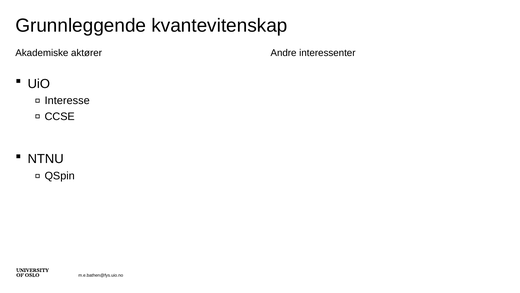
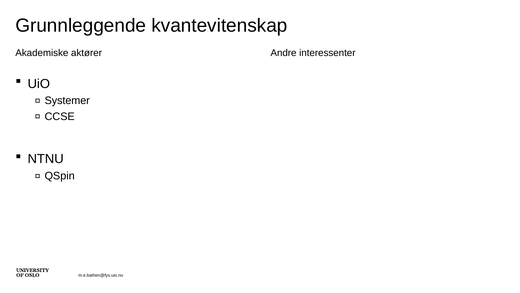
Interesse: Interesse -> Systemer (67, 101)
